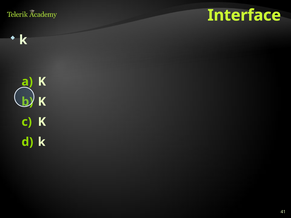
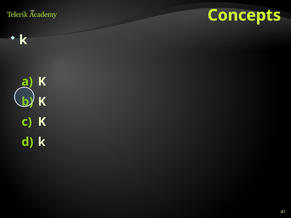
Interface: Interface -> Concepts (244, 15)
